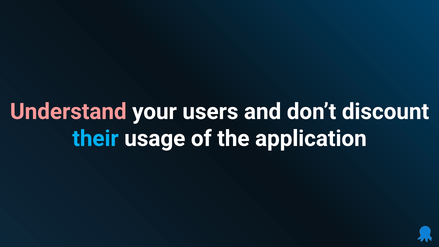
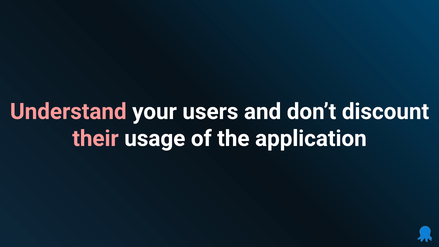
their colour: light blue -> pink (95, 139)
